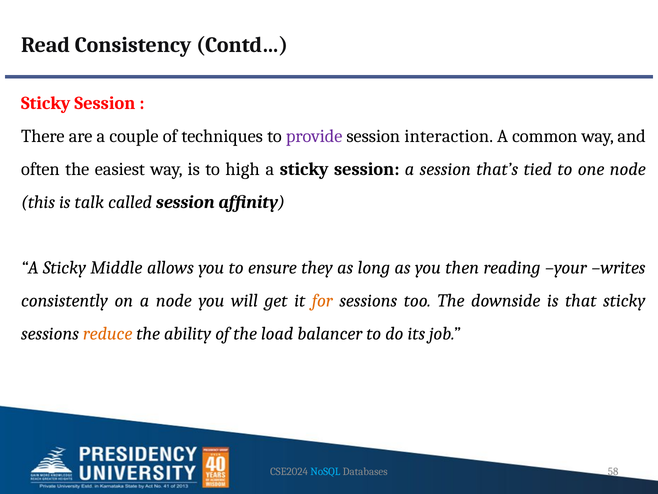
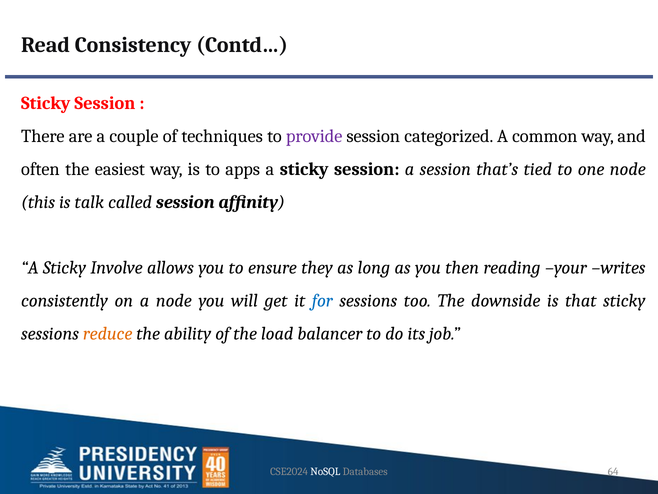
interaction: interaction -> categorized (449, 136)
high: high -> apps (243, 169)
Middle: Middle -> Involve (117, 268)
for colour: orange -> blue (322, 301)
NoSQL colour: light blue -> white (325, 471)
58: 58 -> 64 (613, 471)
